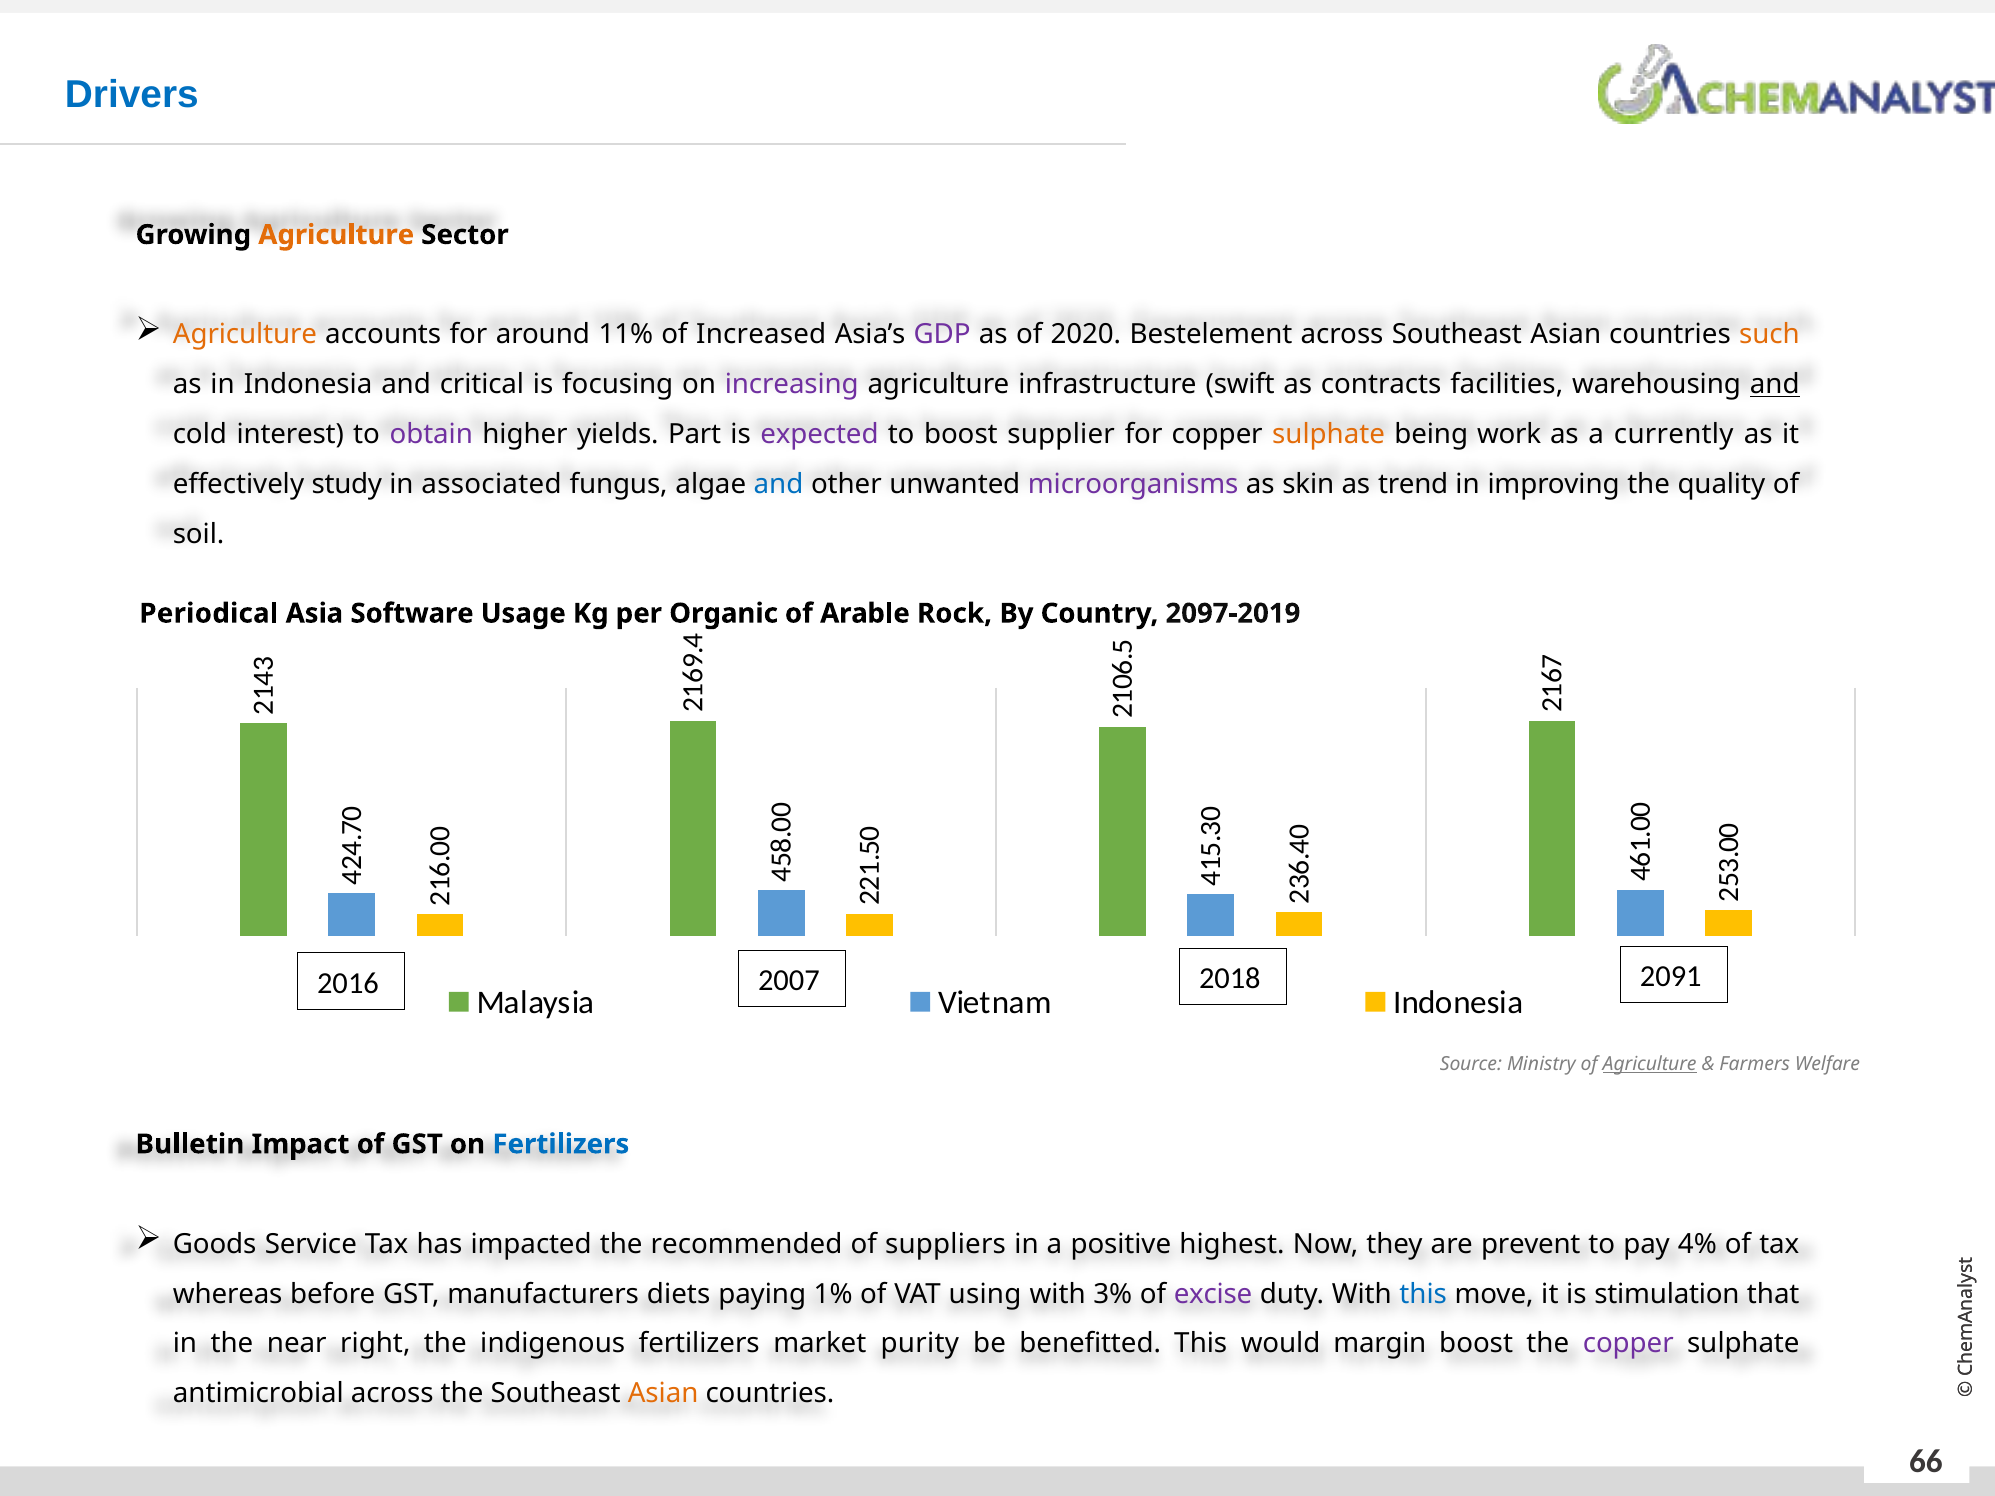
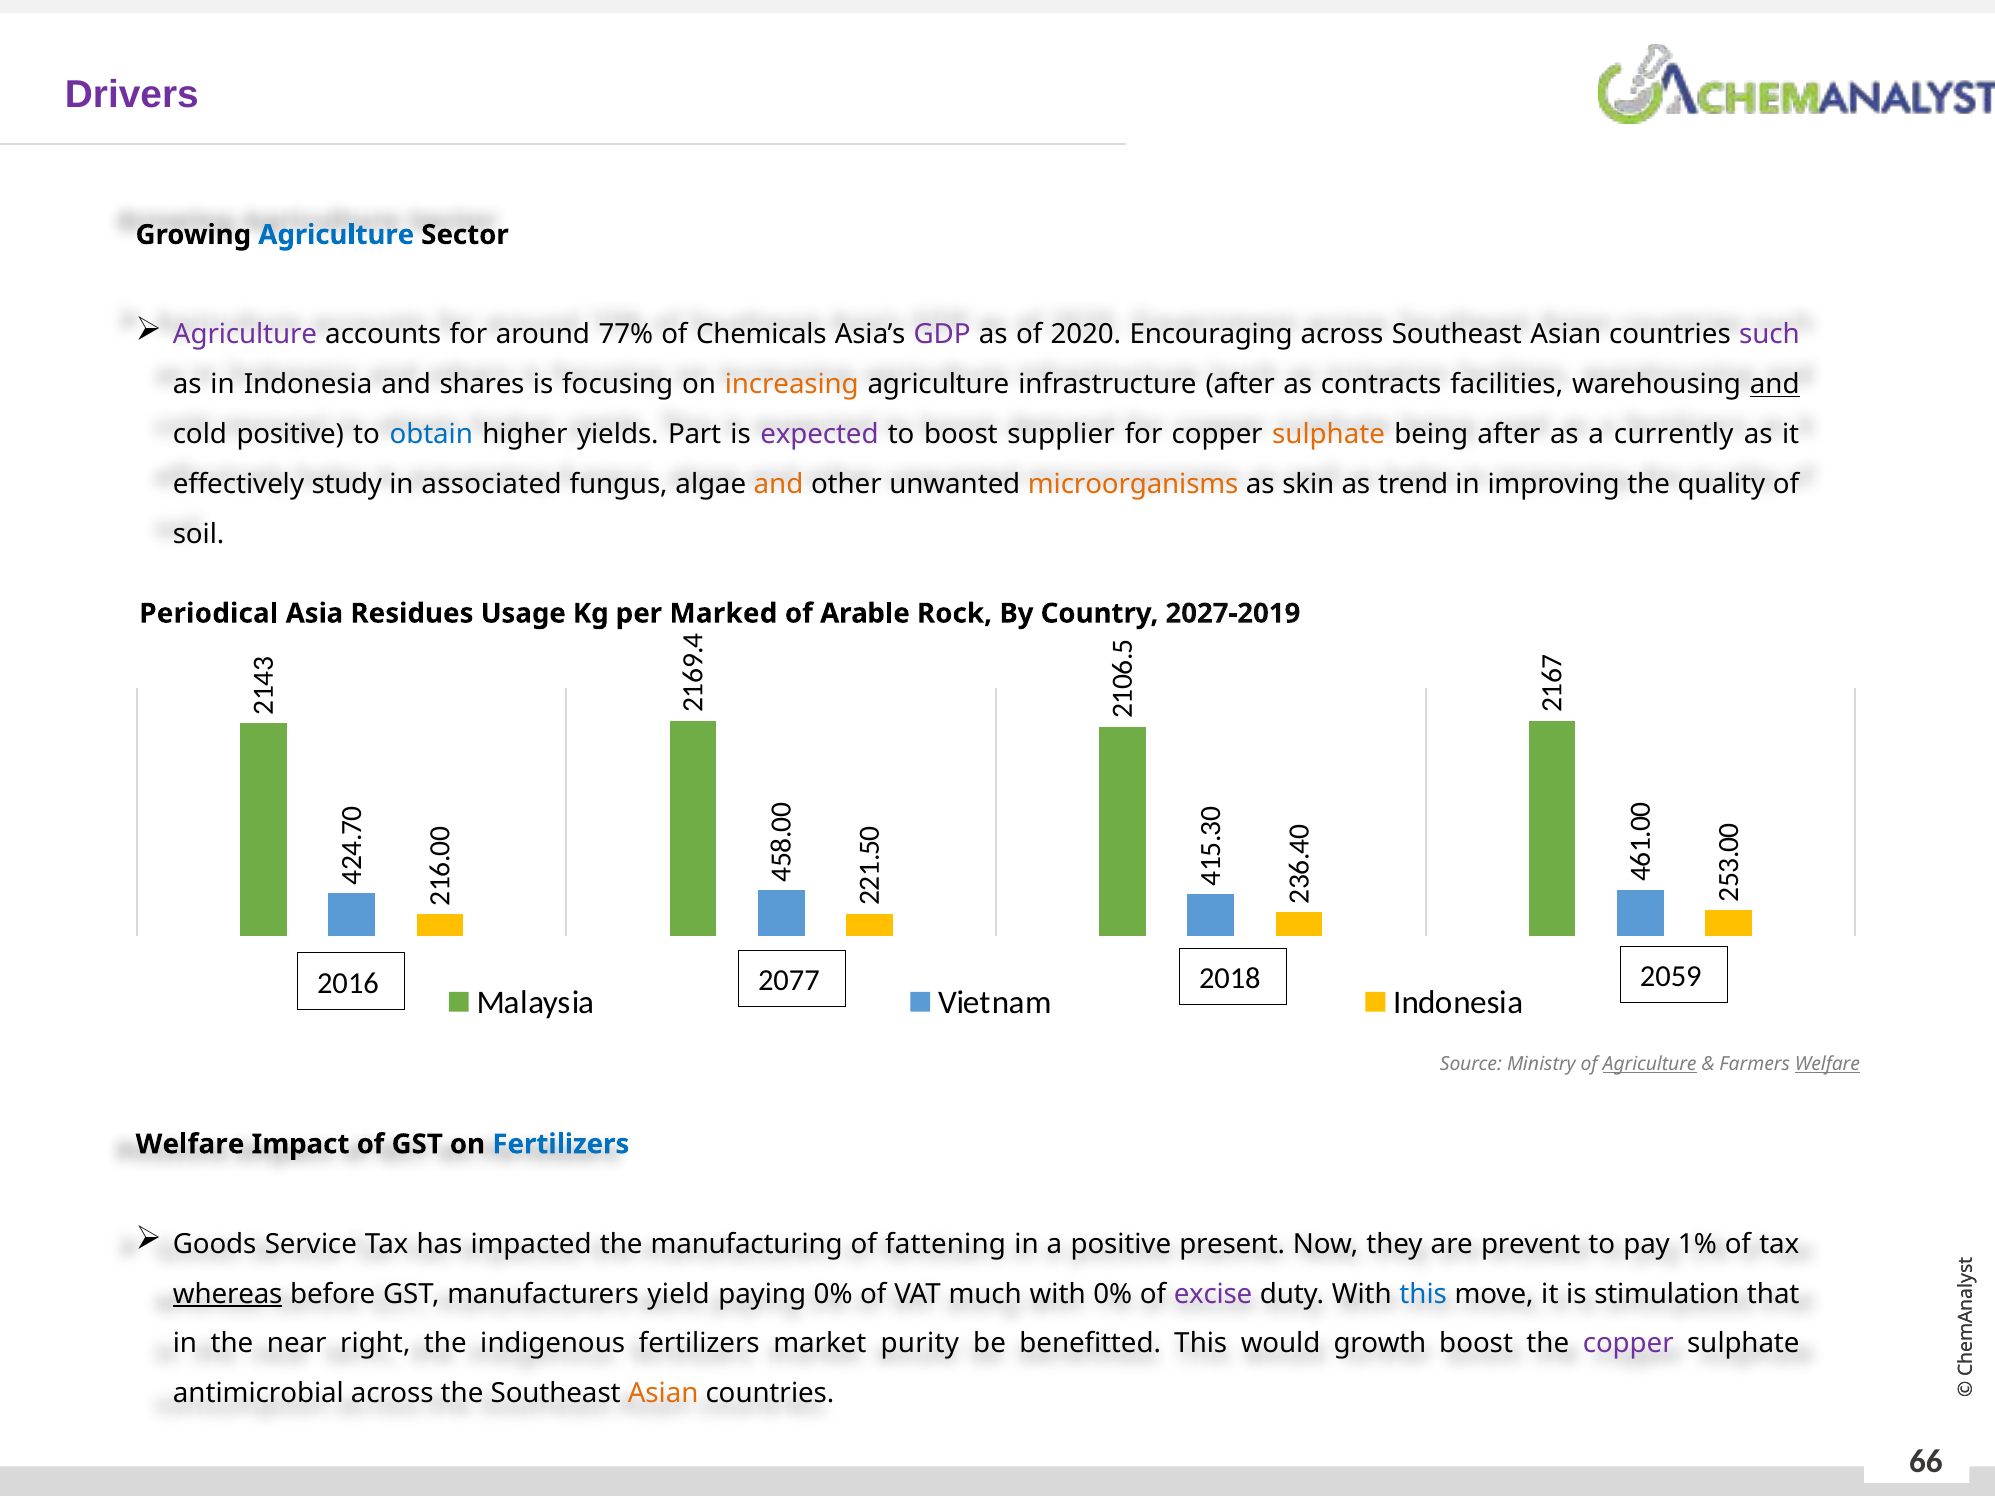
Drivers colour: blue -> purple (132, 94)
Agriculture colour: orange -> blue (336, 235)
Agriculture colour: orange -> purple (245, 335)
11%: 11% -> 77% (626, 335)
Increased: Increased -> Chemicals (761, 335)
Bestelement: Bestelement -> Encouraging (1211, 335)
such colour: orange -> purple (1769, 335)
critical: critical -> shares (482, 385)
increasing colour: purple -> orange (792, 385)
infrastructure swift: swift -> after (1240, 385)
cold interest: interest -> positive (290, 435)
obtain colour: purple -> blue (431, 435)
being work: work -> after (1509, 435)
and colour: blue -> orange (778, 485)
microorganisms colour: purple -> orange (1133, 485)
Software: Software -> Residues (412, 614)
Organic: Organic -> Marked (723, 614)
2097-2019: 2097-2019 -> 2027-2019 (1233, 614)
2007: 2007 -> 2077 (789, 981)
2091: 2091 -> 2059 (1671, 976)
Welfare underline: none -> present (1827, 1065)
Bulletin: Bulletin -> Welfare (190, 1144)
recommended: recommended -> manufacturing (747, 1244)
suppliers: suppliers -> fattening (946, 1244)
highest: highest -> present (1232, 1244)
4%: 4% -> 1% (1697, 1244)
whereas underline: none -> present (228, 1294)
diets: diets -> yield (679, 1294)
paying 1%: 1% -> 0% (833, 1294)
using: using -> much (985, 1294)
with 3%: 3% -> 0% (1113, 1294)
margin: margin -> growth (1380, 1344)
